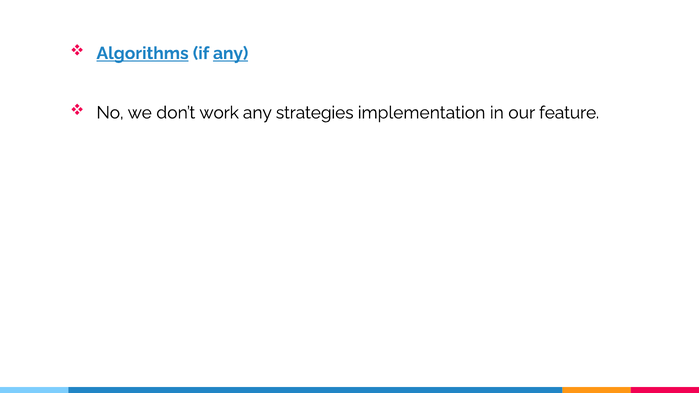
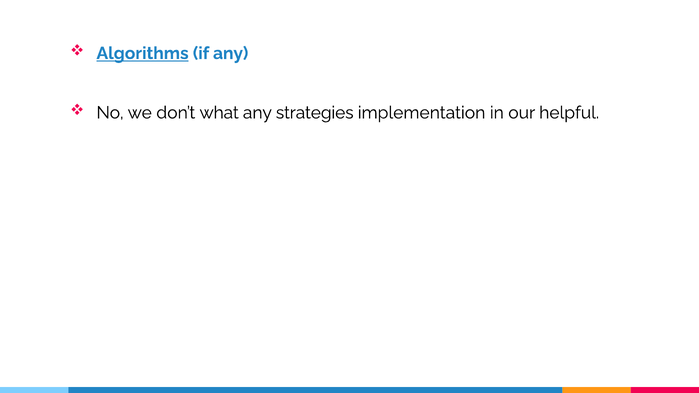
any underline: present -> none (231, 53)
work: work -> what (219, 113)
feature: feature -> helpful (569, 113)
